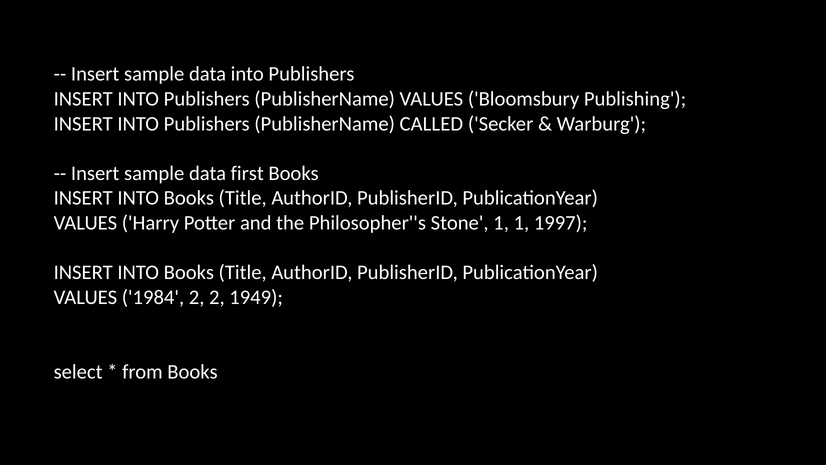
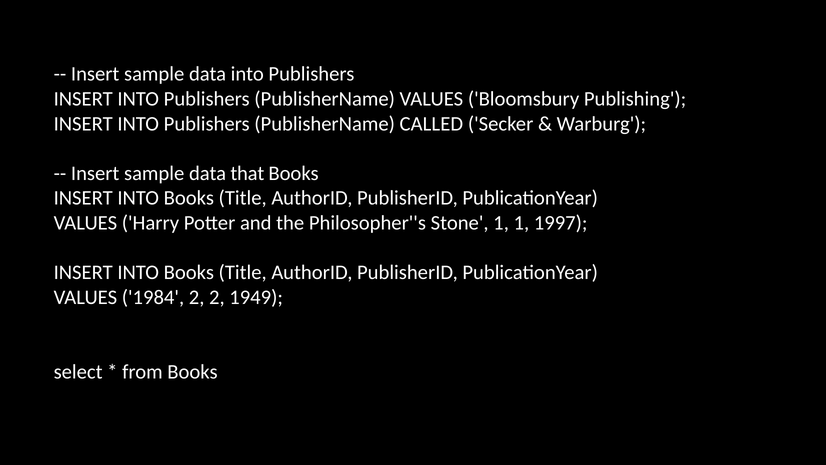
first: first -> that (247, 173)
